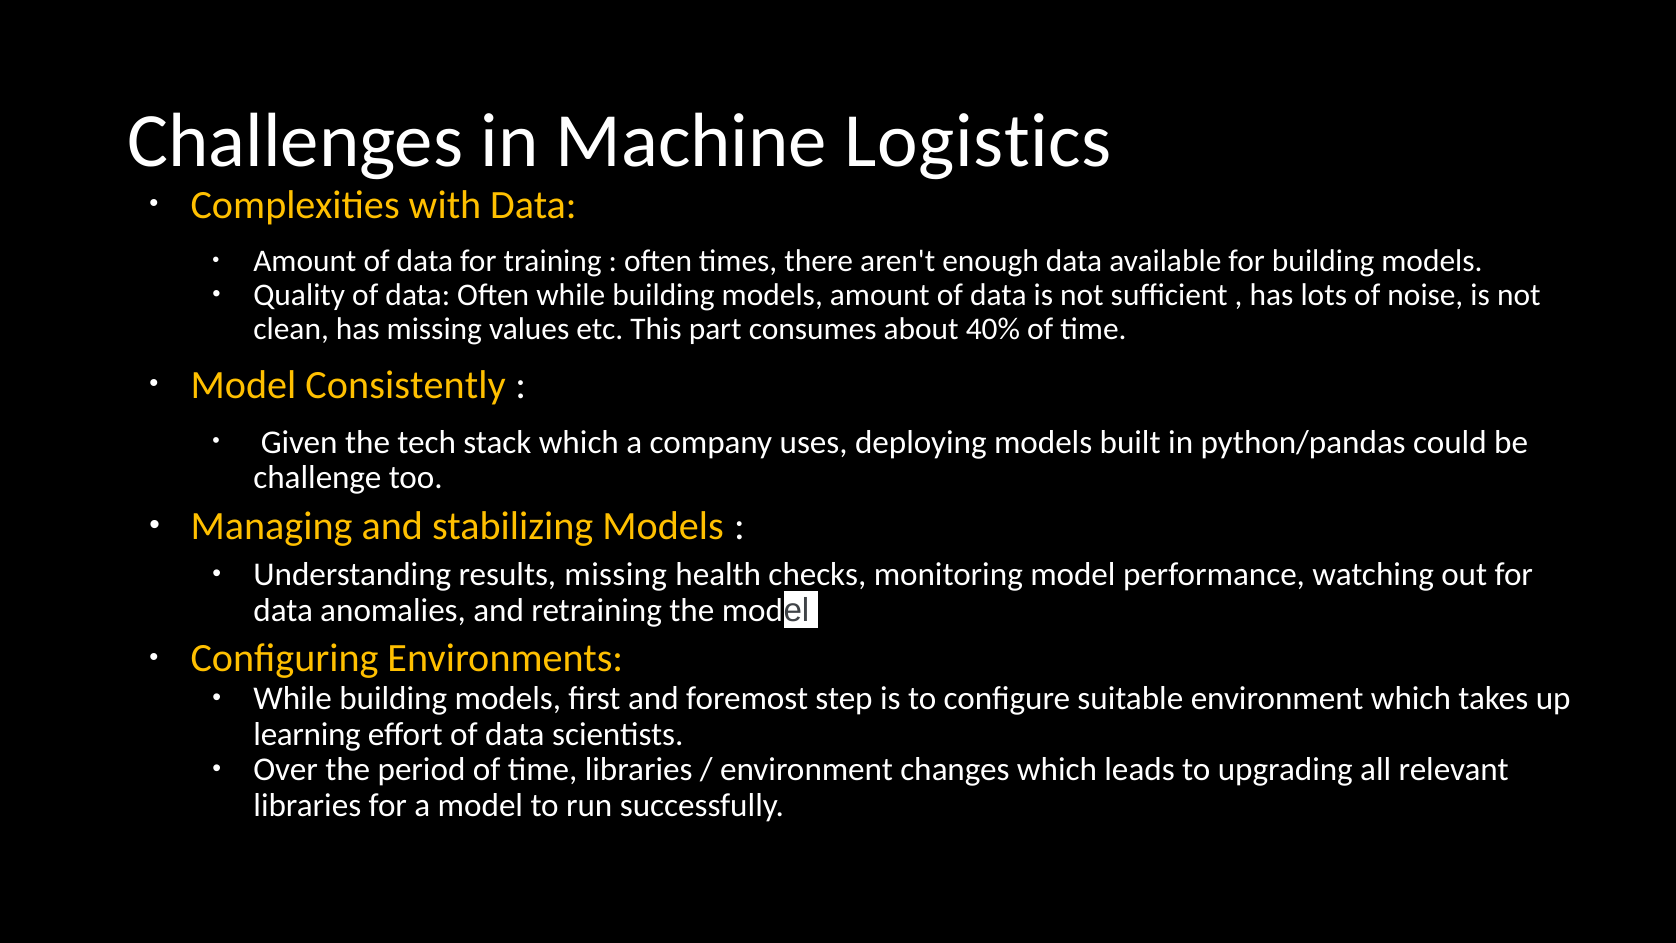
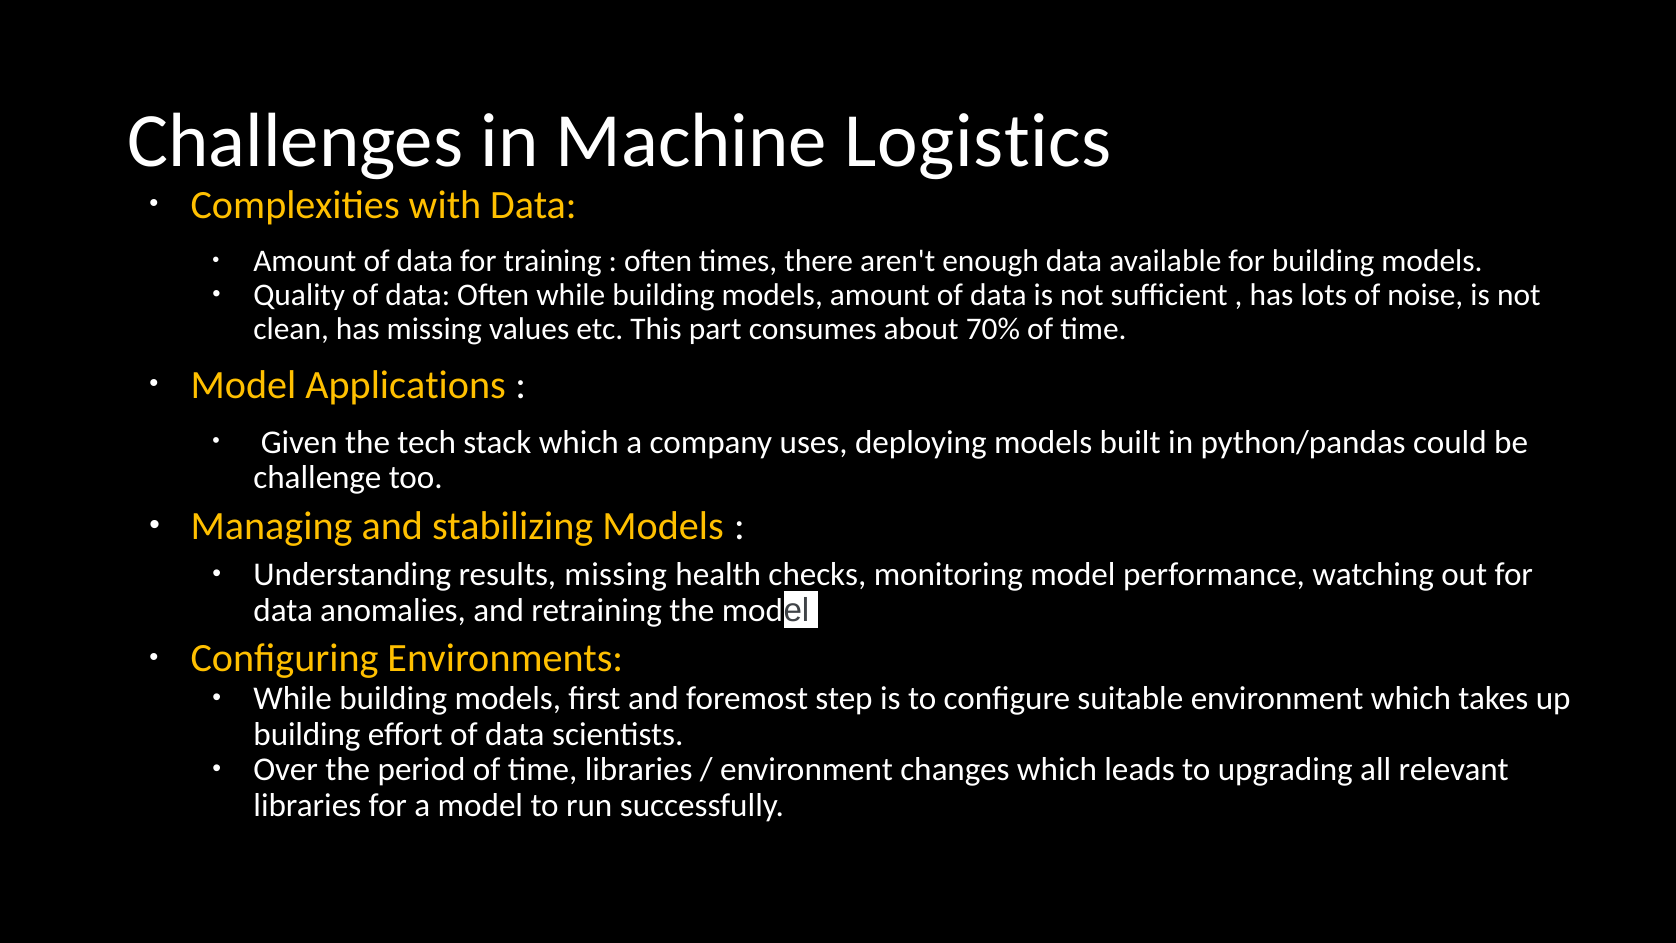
40%: 40% -> 70% (993, 329)
Consistently: Consistently -> Applications (406, 385)
learning: learning -> building (307, 734)
